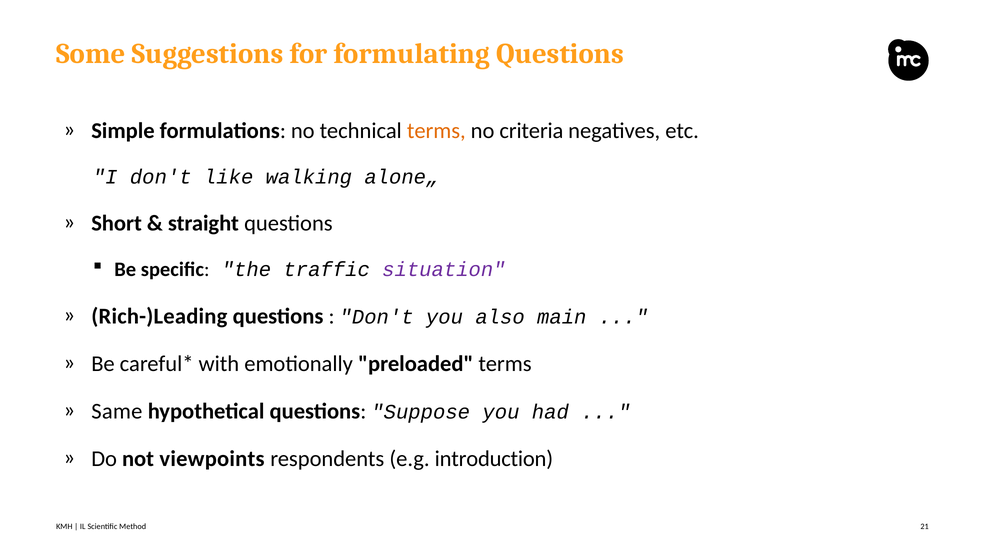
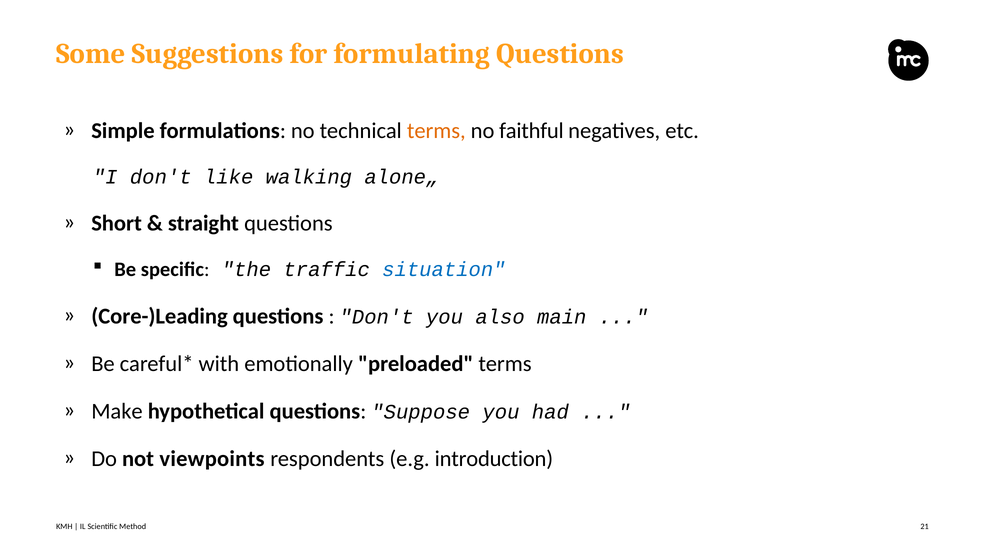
criteria: criteria -> faithful (531, 131)
situation colour: purple -> blue (444, 270)
Rich-)Leading: Rich-)Leading -> Core-)Leading (159, 316)
Same: Same -> Make (117, 411)
